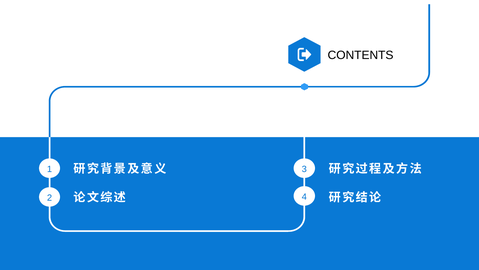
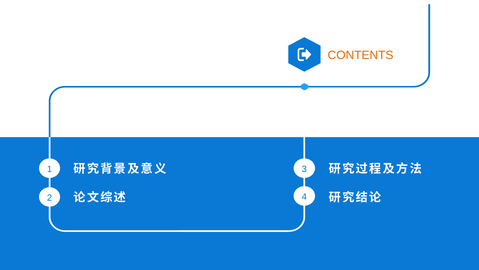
CONTENTS colour: black -> orange (361, 55)
